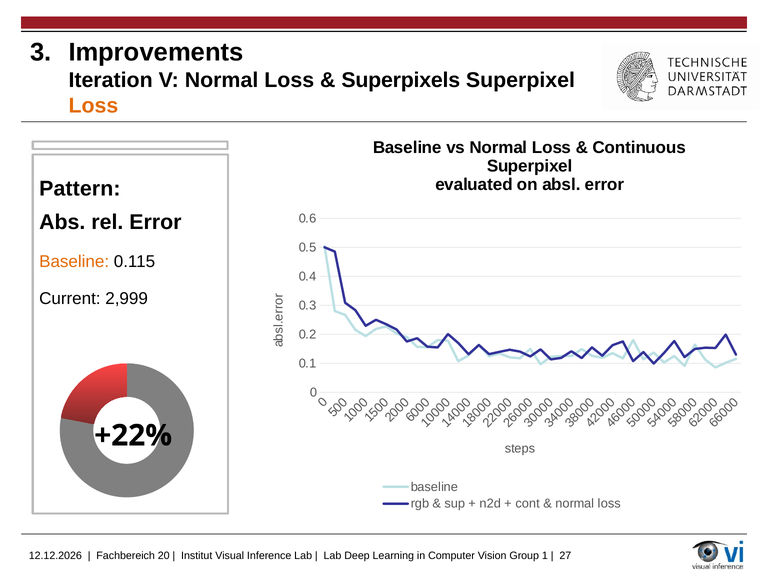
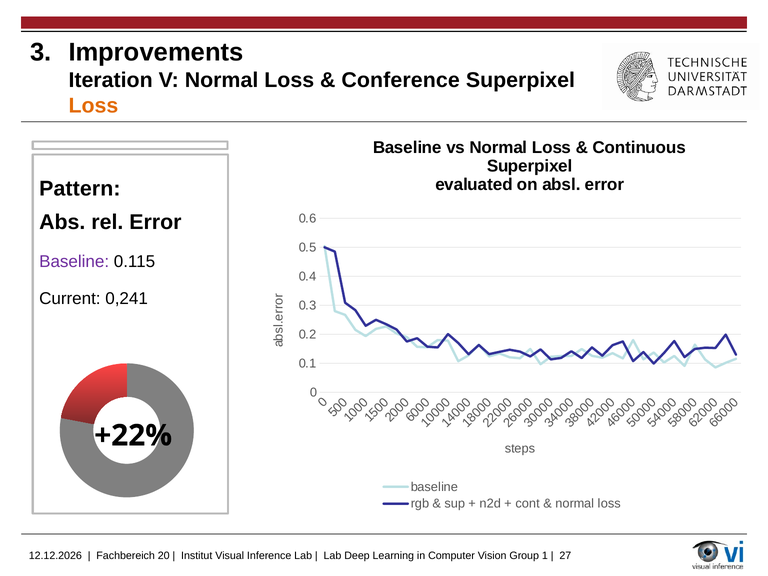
Superpixels: Superpixels -> Conference (401, 80)
Baseline colour: orange -> purple (74, 262)
2,999: 2,999 -> 0,241 (127, 299)
